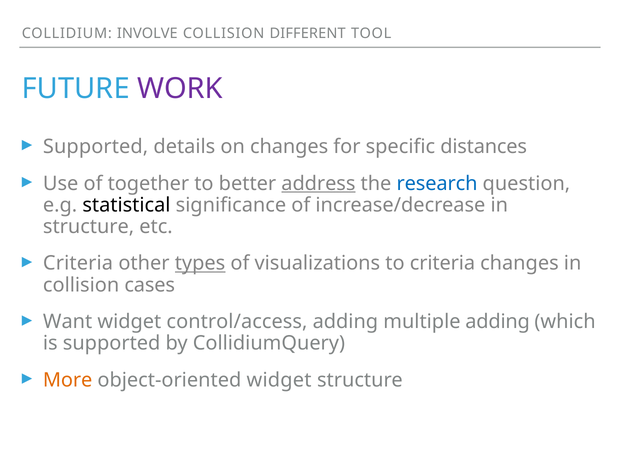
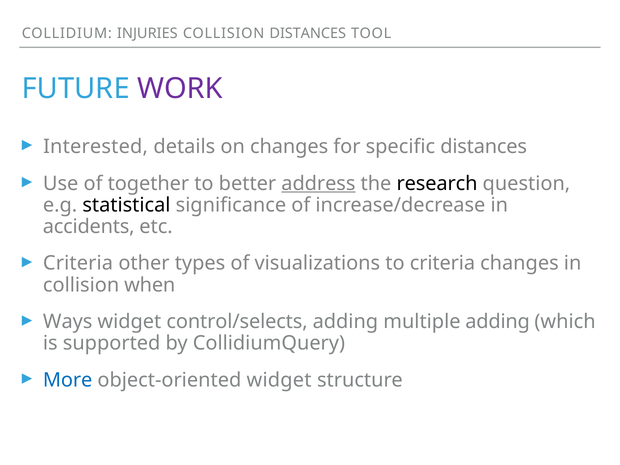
INVOLVE: INVOLVE -> INJURIES (147, 34)
COLLISION DIFFERENT: DIFFERENT -> DISTANCES (308, 34)
Supported: Supported -> Interested (96, 147)
research colour: blue -> black (437, 183)
structure: structure -> accidents (89, 227)
types underline: present -> none (200, 263)
cases: cases -> when (150, 285)
Want: Want -> Ways (68, 322)
control/access: control/access -> control/selects (237, 322)
More colour: orange -> blue (68, 380)
